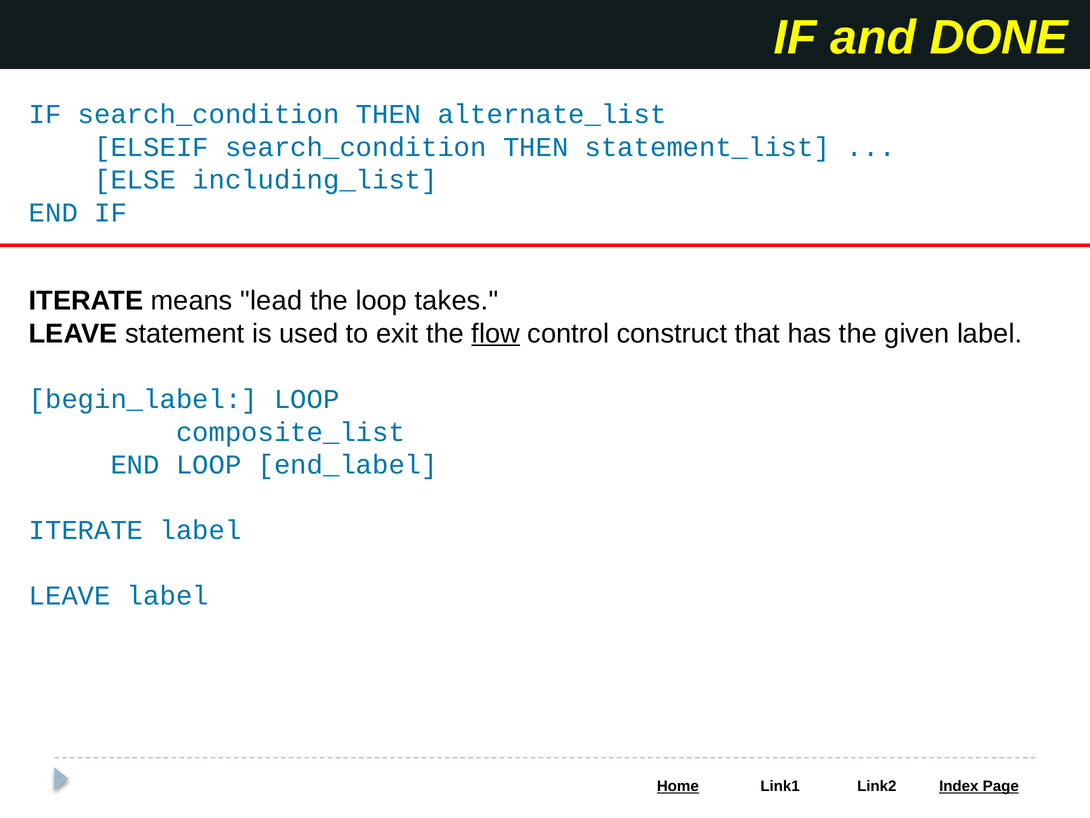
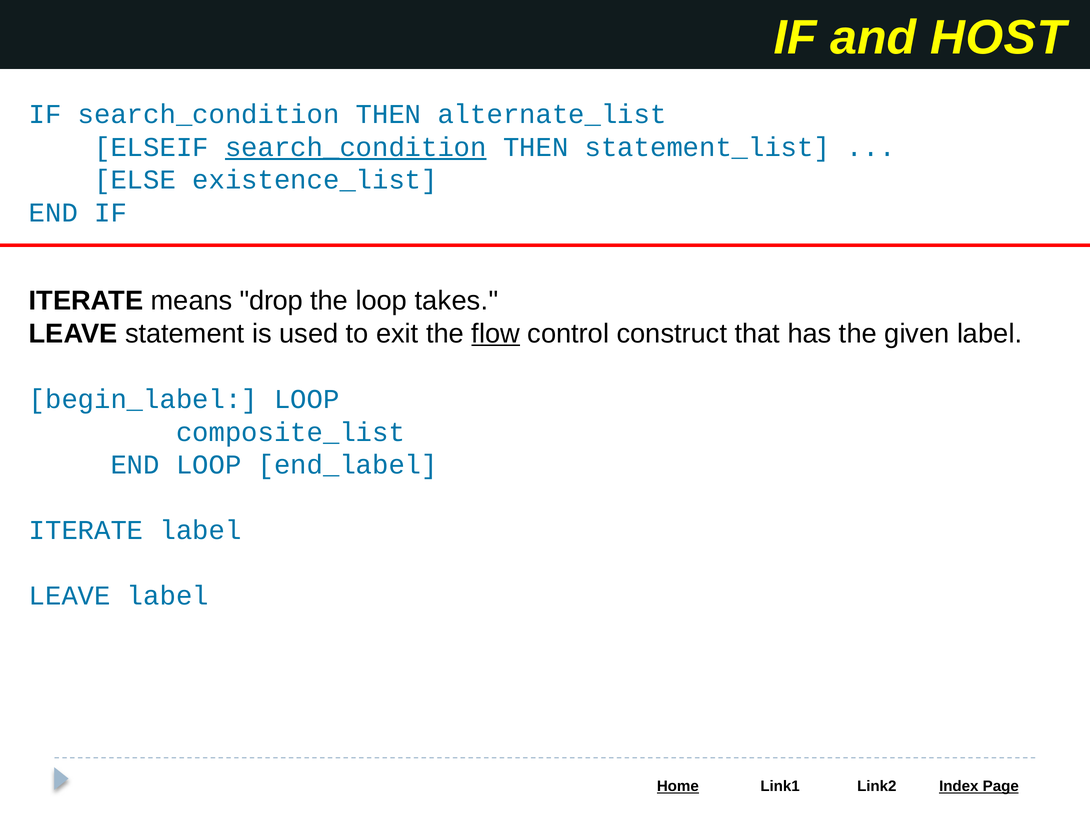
DONE: DONE -> HOST (998, 38)
search_condition underline: none -> present (356, 147)
including_list: including_list -> existence_list (315, 180)
lead: lead -> drop (271, 301)
